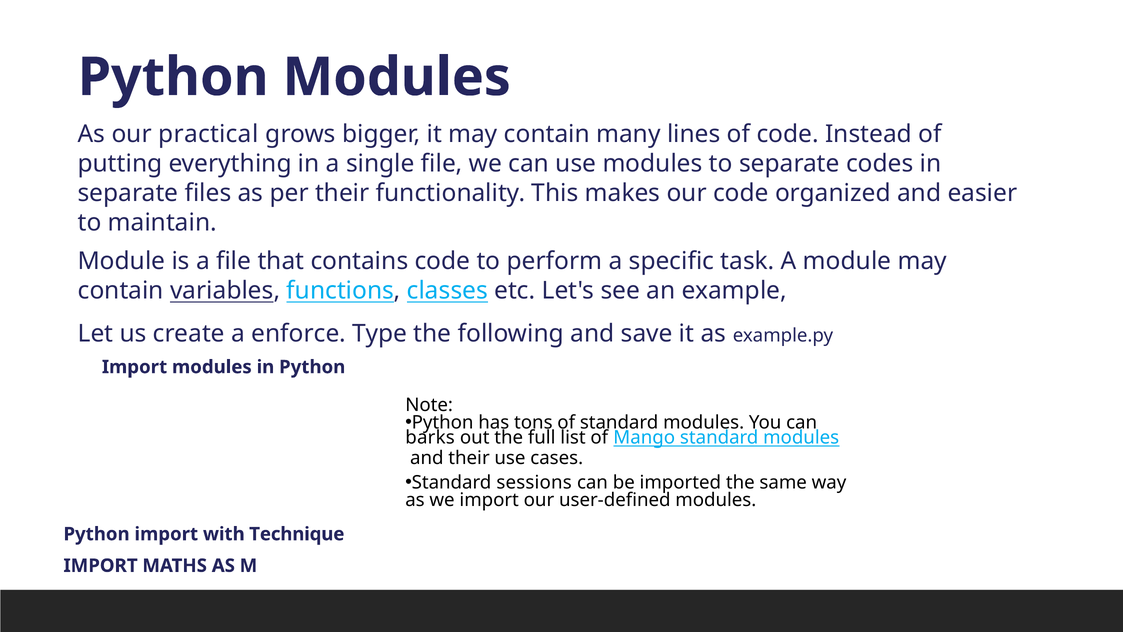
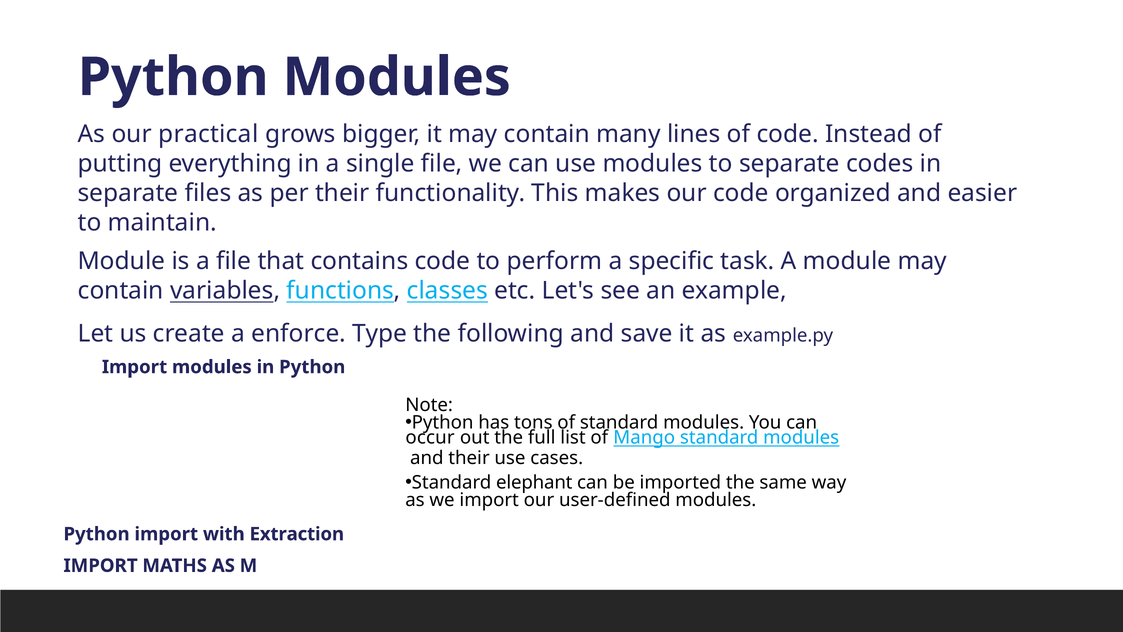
barks: barks -> occur (430, 437)
sessions: sessions -> elephant (534, 482)
Technique: Technique -> Extraction (297, 534)
